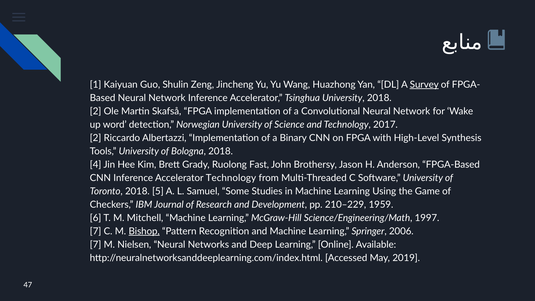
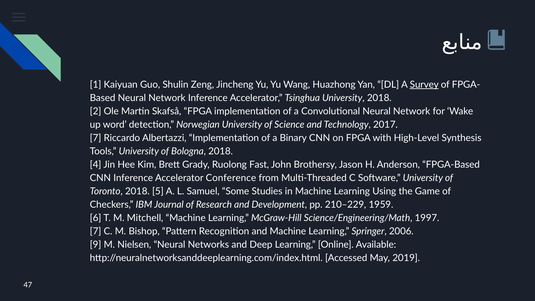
2: 2 -> 7 (96, 138)
Accelerator Technology: Technology -> Conference (231, 178)
Bishop underline: present -> none (144, 231)
7: 7 -> 9 (96, 244)
